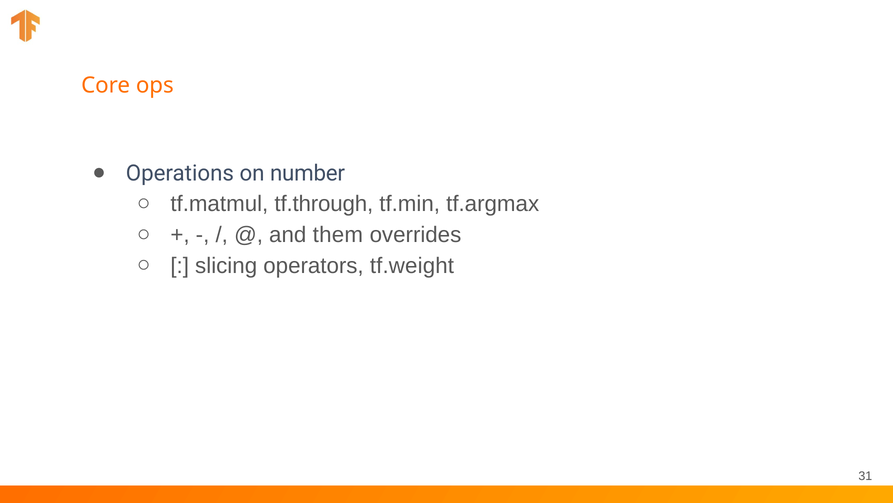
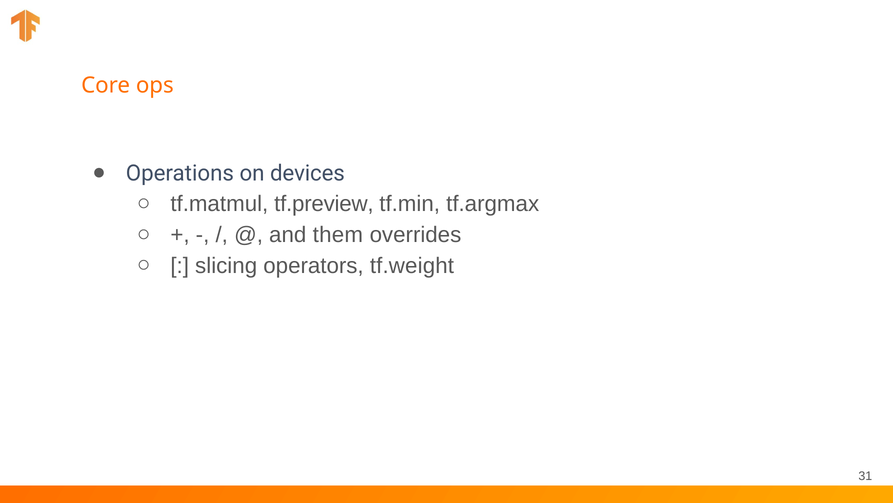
number: number -> devices (307, 173)
tf.through: tf.through -> tf.preview (324, 204)
